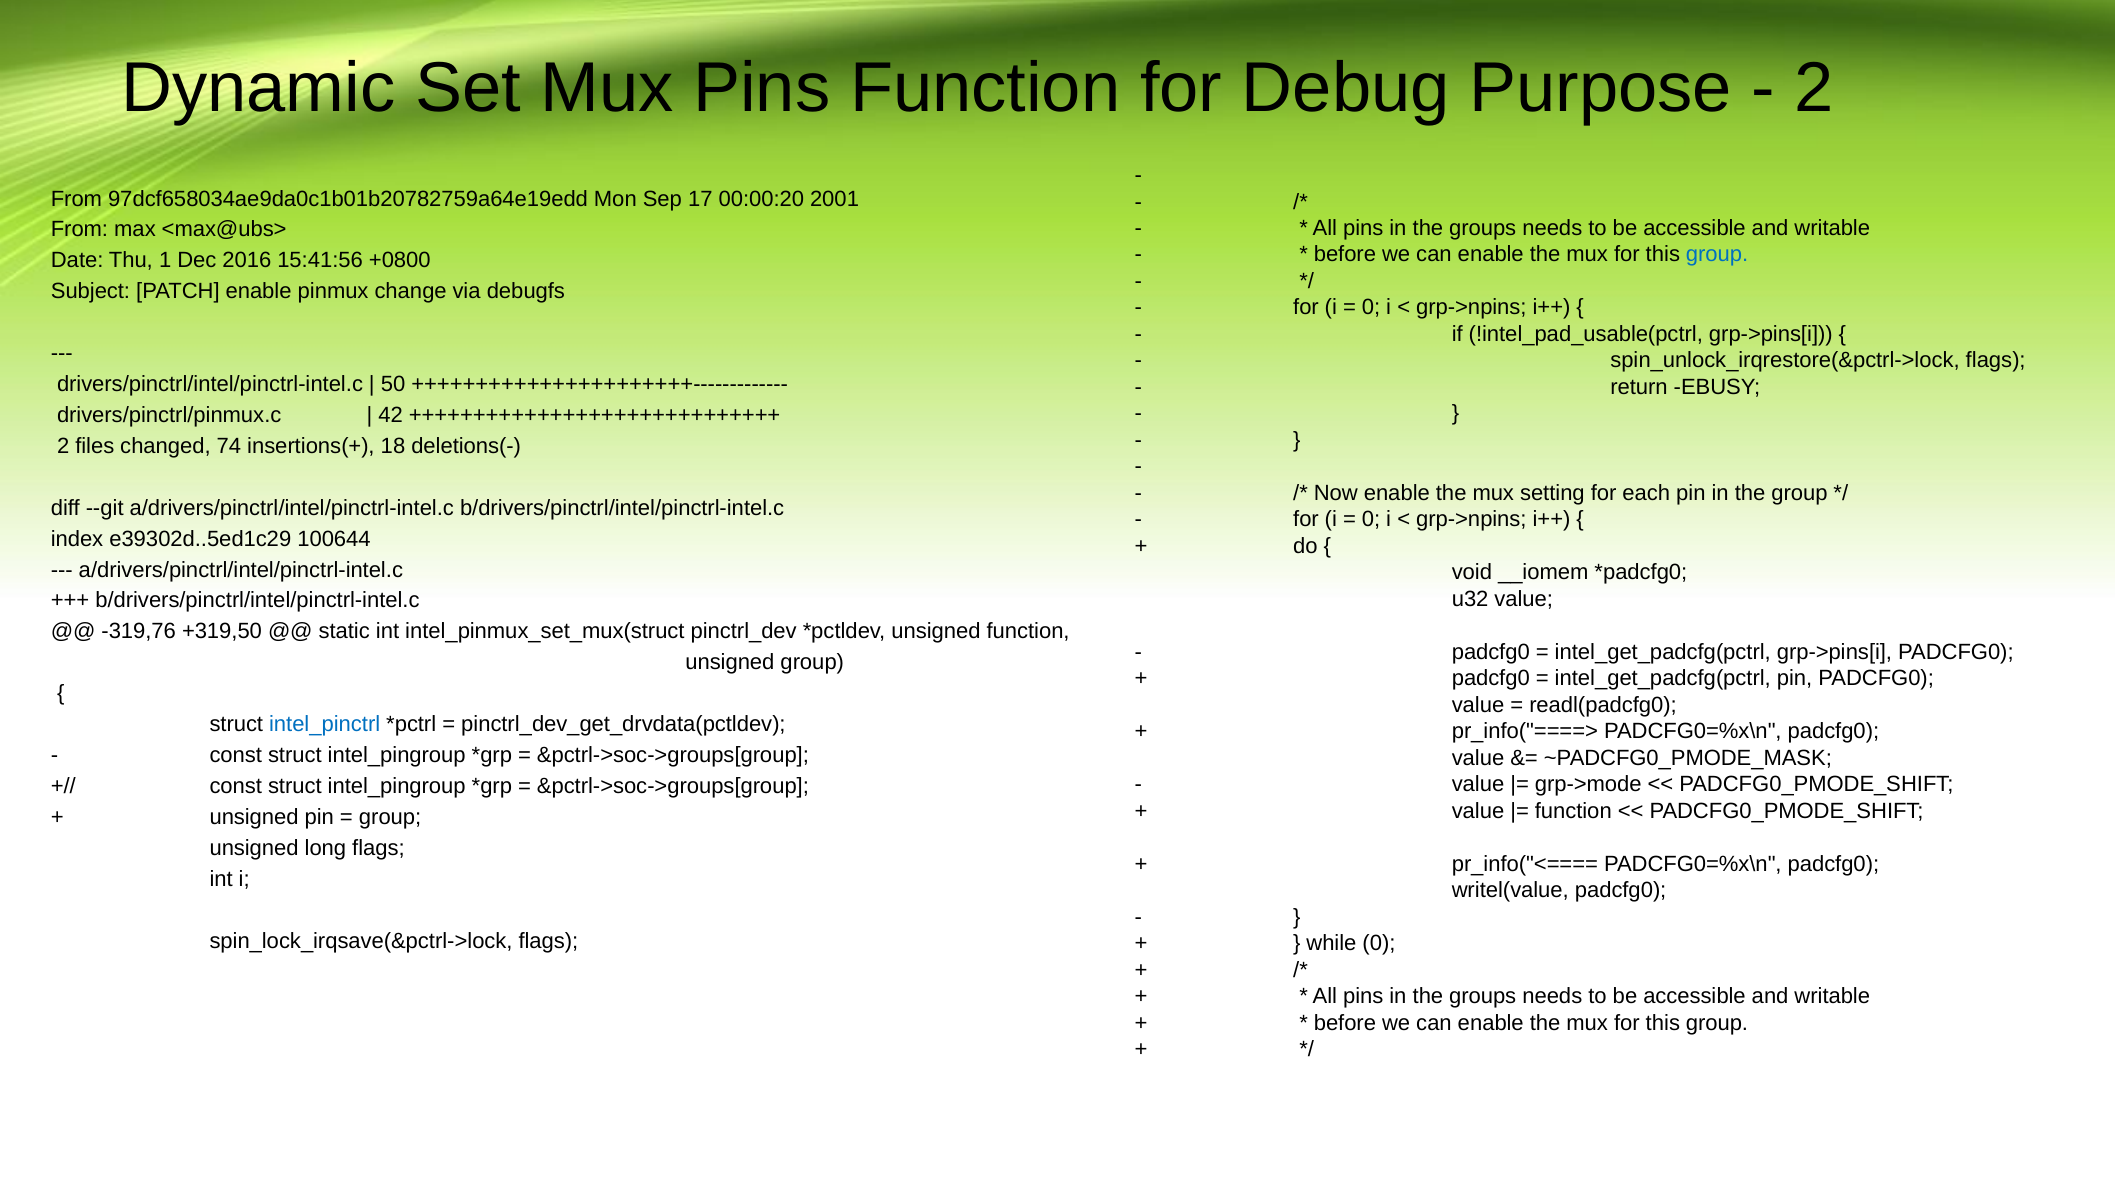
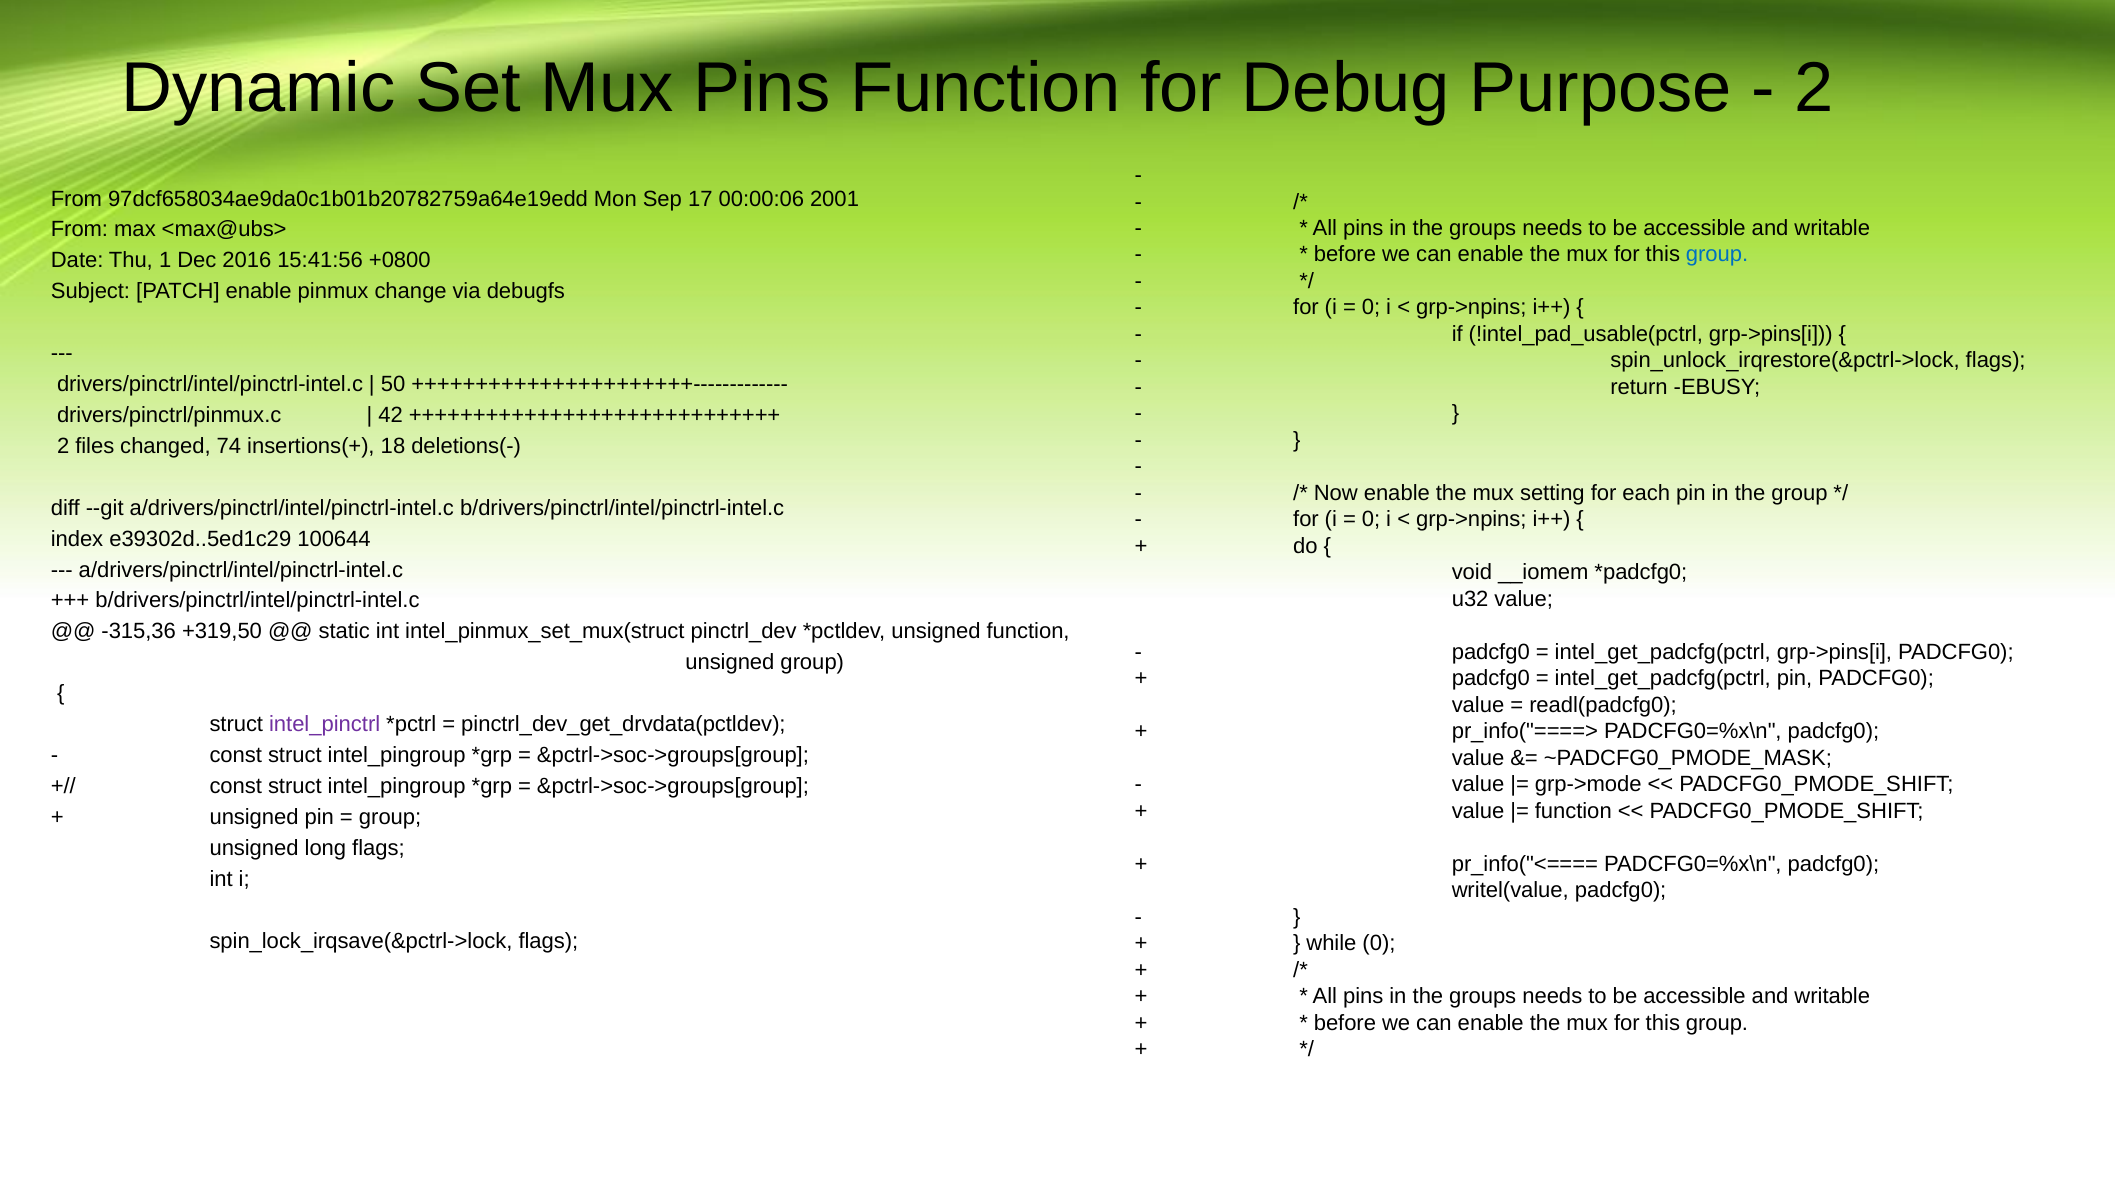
00:00:20: 00:00:20 -> 00:00:06 (761, 199)
-319,76: -319,76 -> -315,36 (139, 631)
intel_pinctrl colour: blue -> purple (325, 724)
